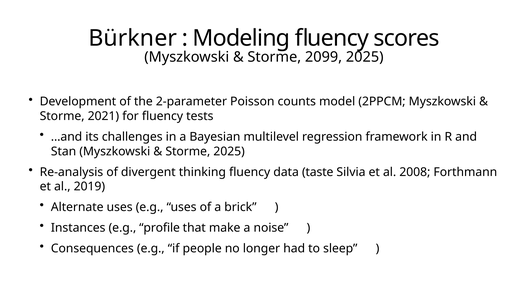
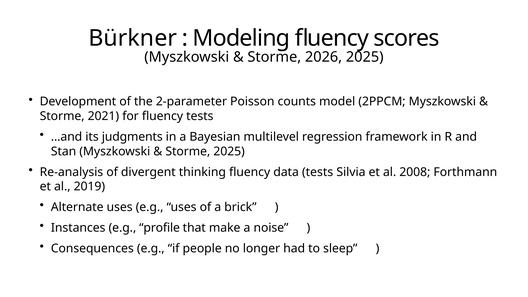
2099: 2099 -> 2026 (324, 57)
challenges: challenges -> judgments (132, 137)
data taste: taste -> tests (318, 172)
